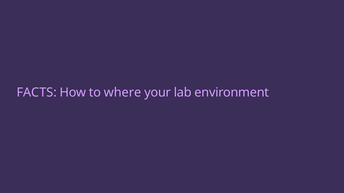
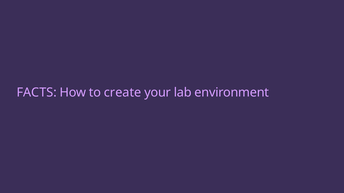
where: where -> create (123, 93)
